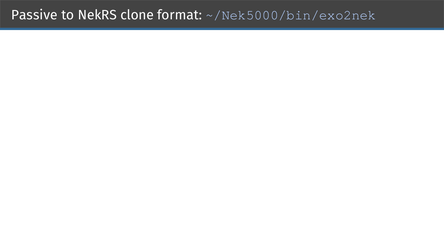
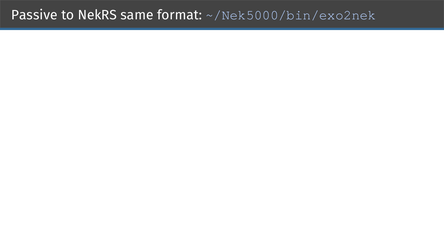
clone: clone -> same (137, 15)
